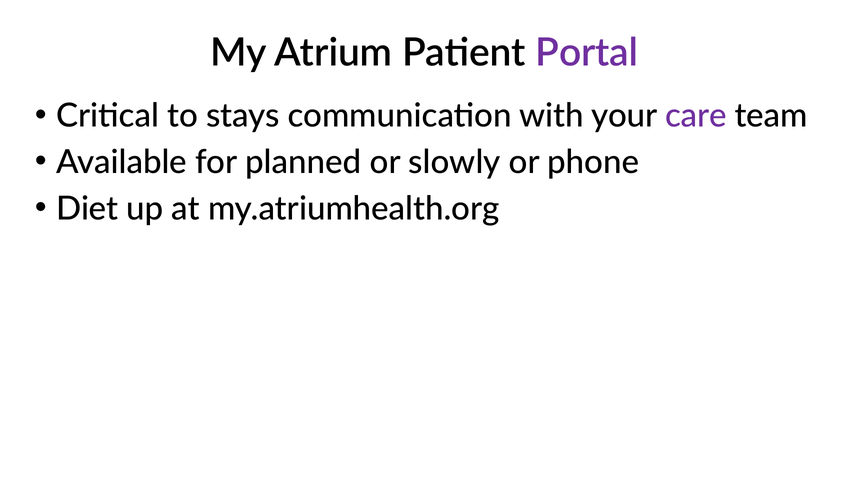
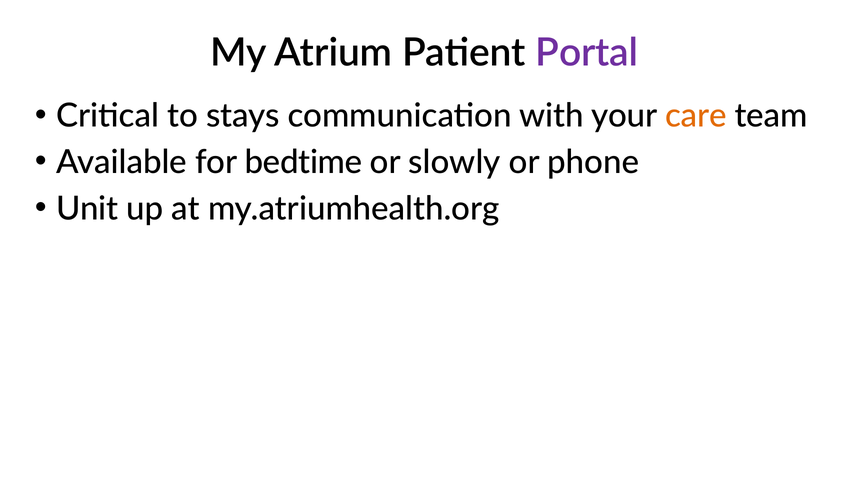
care colour: purple -> orange (696, 116)
planned: planned -> bedtime (303, 162)
Diet: Diet -> Unit (87, 209)
